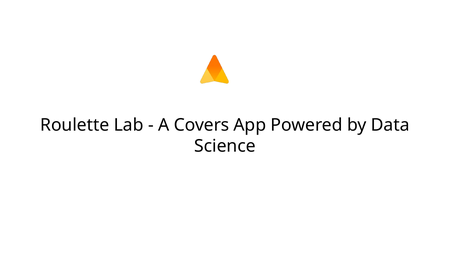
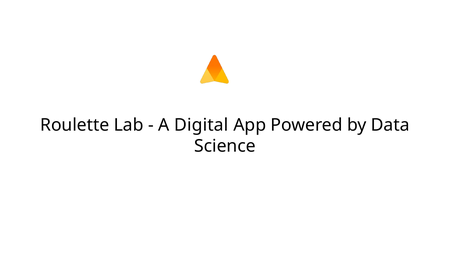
Covers: Covers -> Digital (201, 125)
